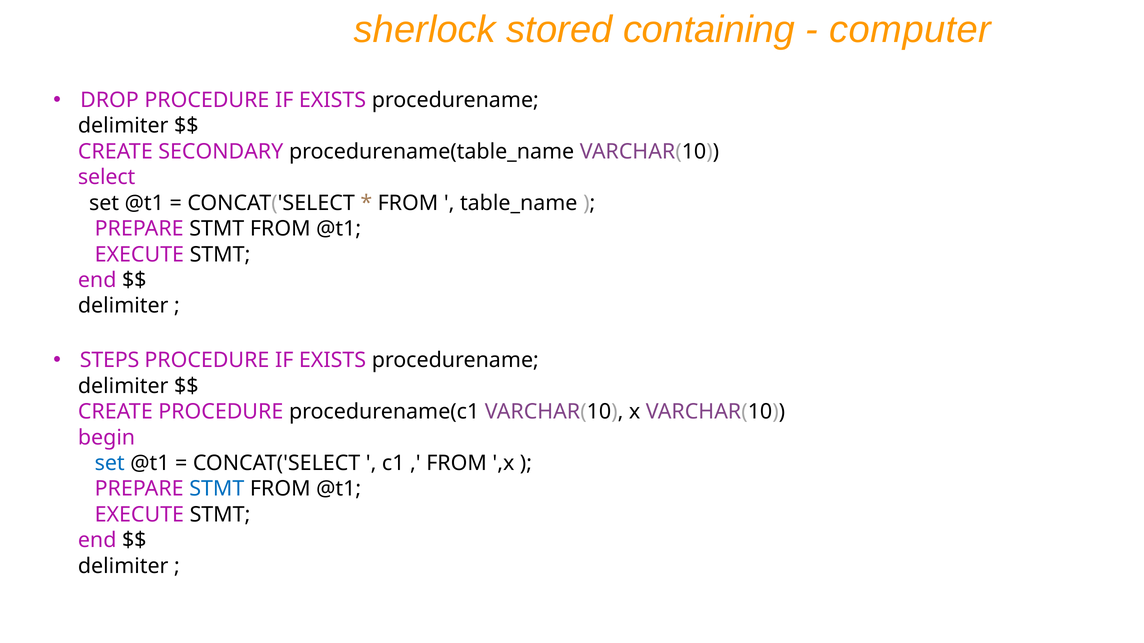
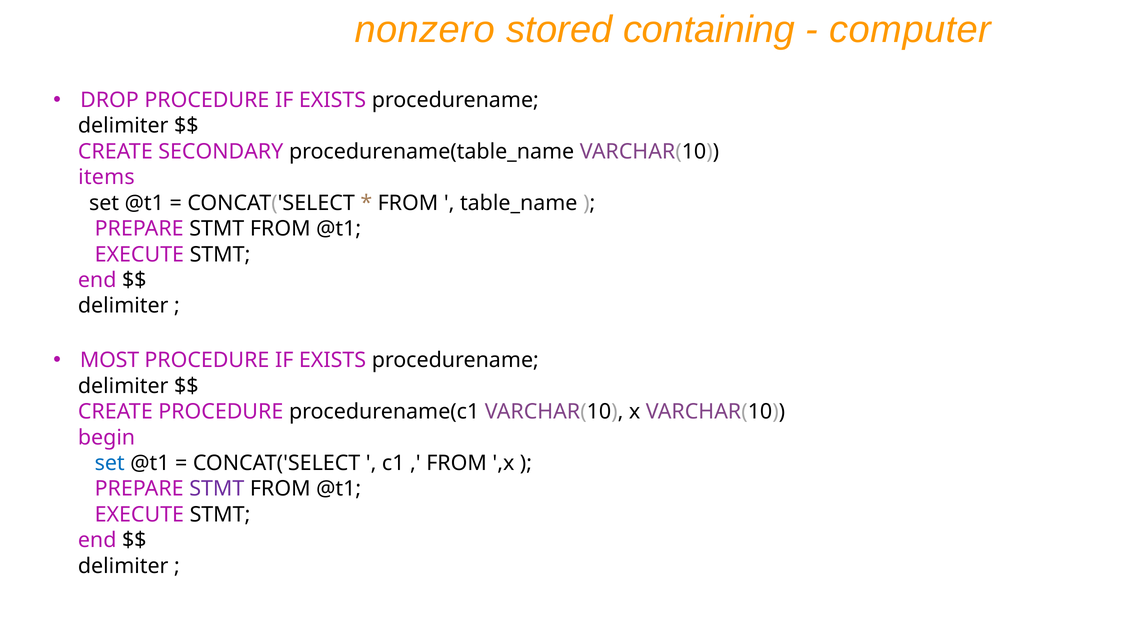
sherlock: sherlock -> nonzero (425, 30)
select: select -> items (106, 177)
STEPS: STEPS -> MOST (110, 361)
STMT colour: blue -> purple (217, 489)
